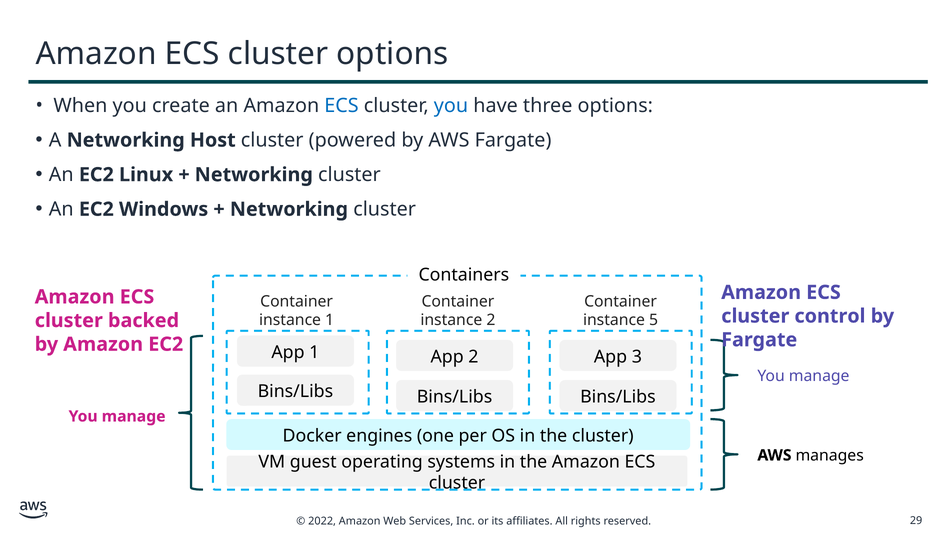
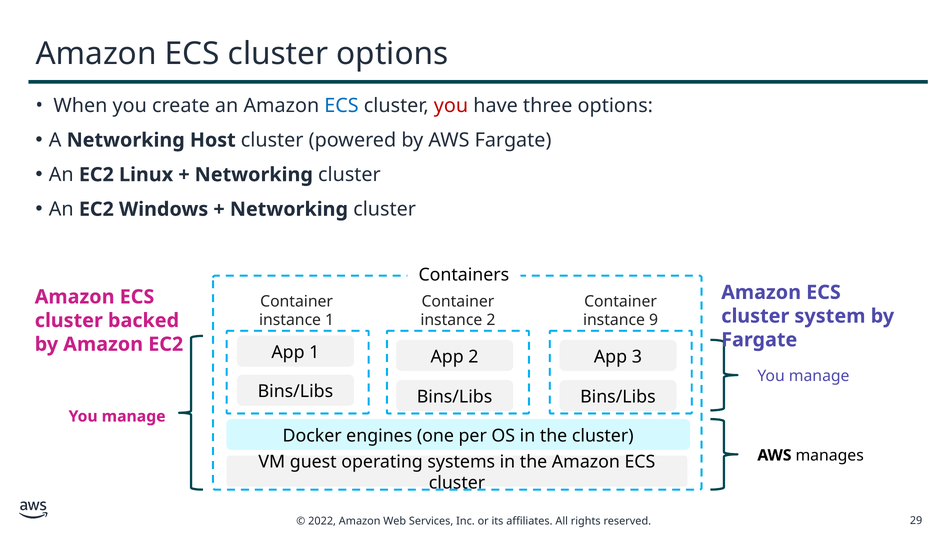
you colour: blue -> red (451, 106)
control: control -> system (830, 316)
5: 5 -> 9 (654, 320)
